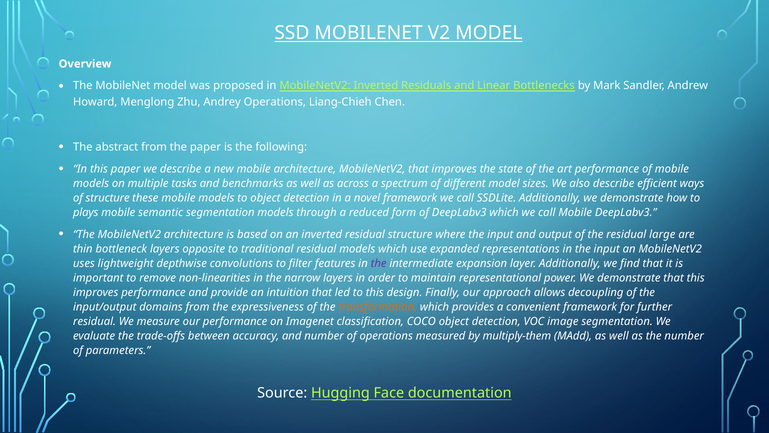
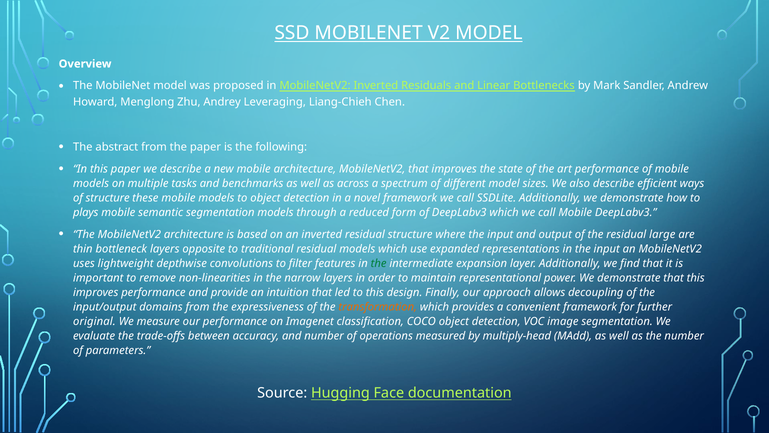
Andrey Operations: Operations -> Leveraging (275, 102)
the colour: purple -> green (379, 263)
residual: residual -> original (94, 321)
multiply-them: multiply-them -> multiply-head (517, 336)
